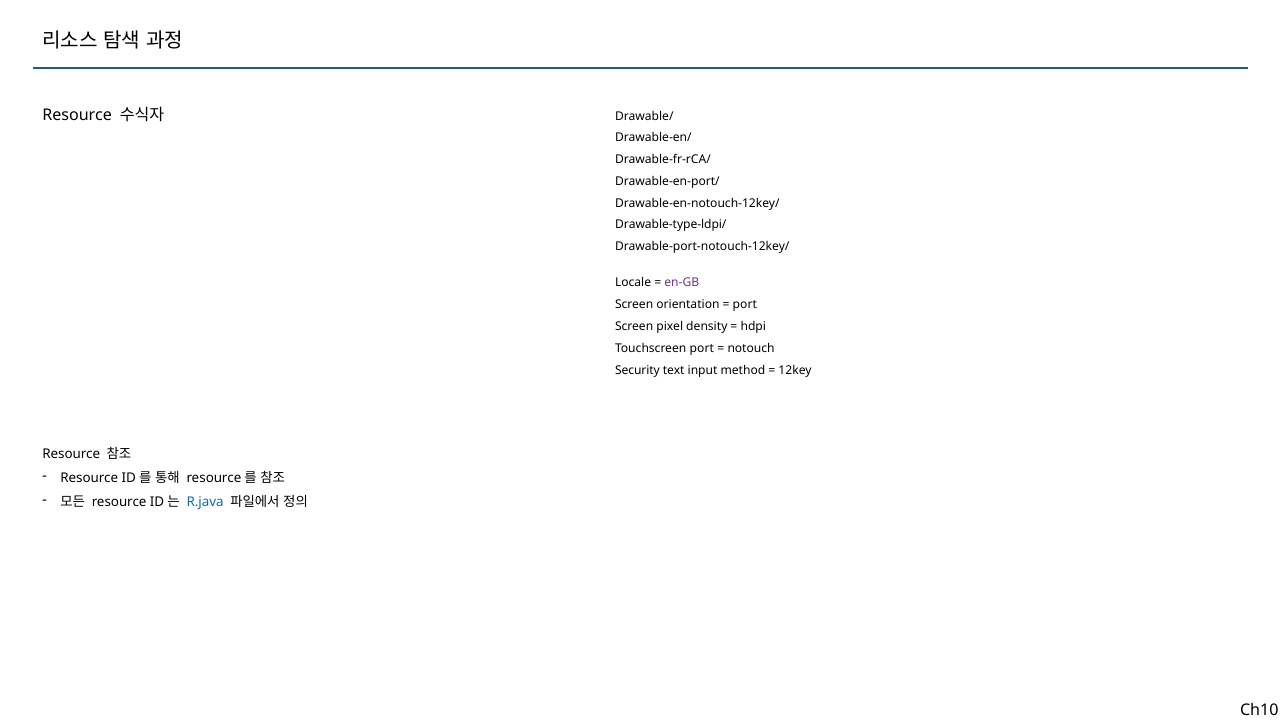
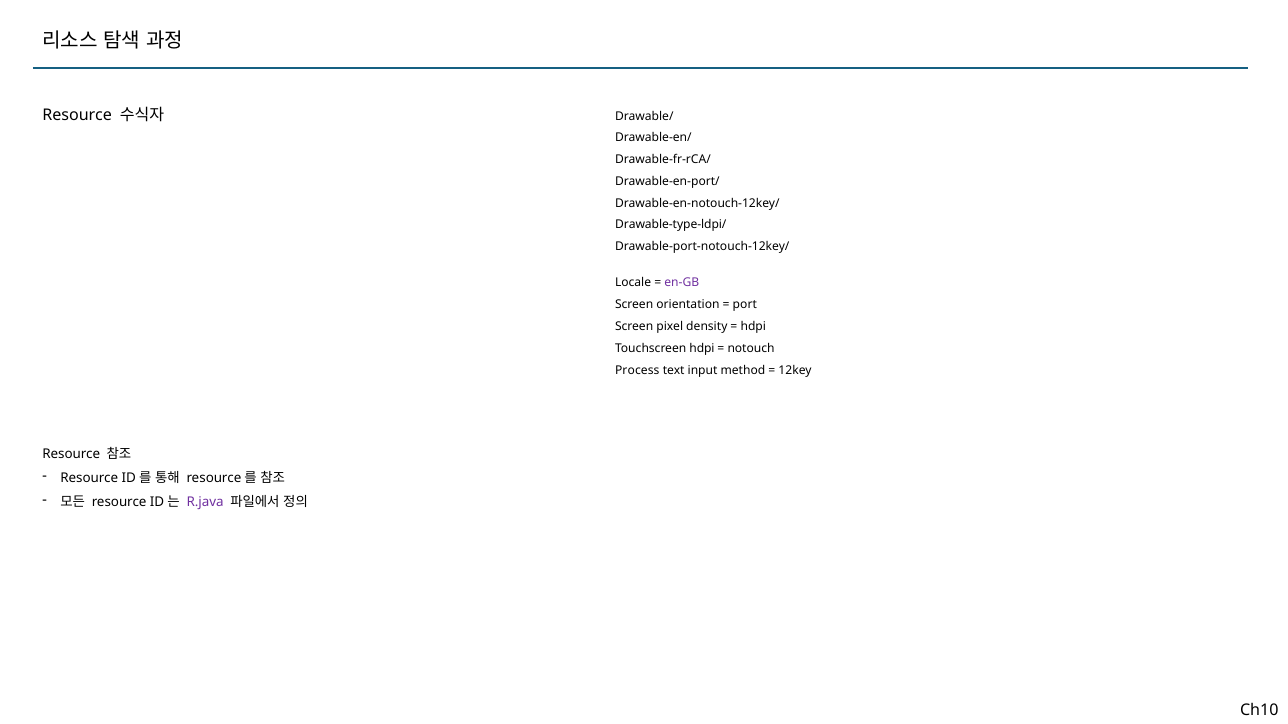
Touchscreen port: port -> hdpi (702, 348)
Security: Security -> Process (637, 370)
R.java colour: blue -> purple (205, 503)
